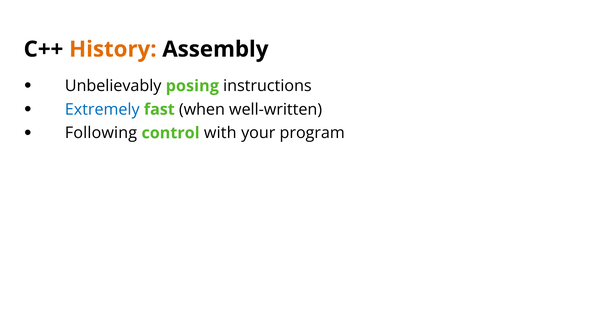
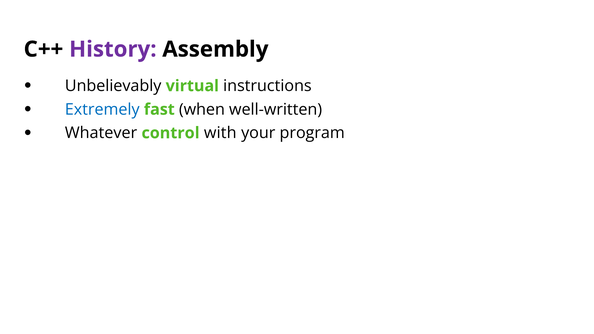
History colour: orange -> purple (113, 49)
posing: posing -> virtual (192, 86)
Following: Following -> Whatever (101, 133)
